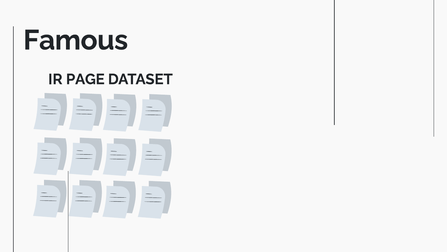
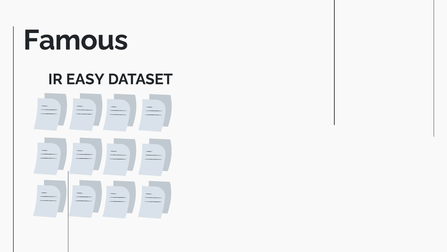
PAGE: PAGE -> EASY (85, 79)
